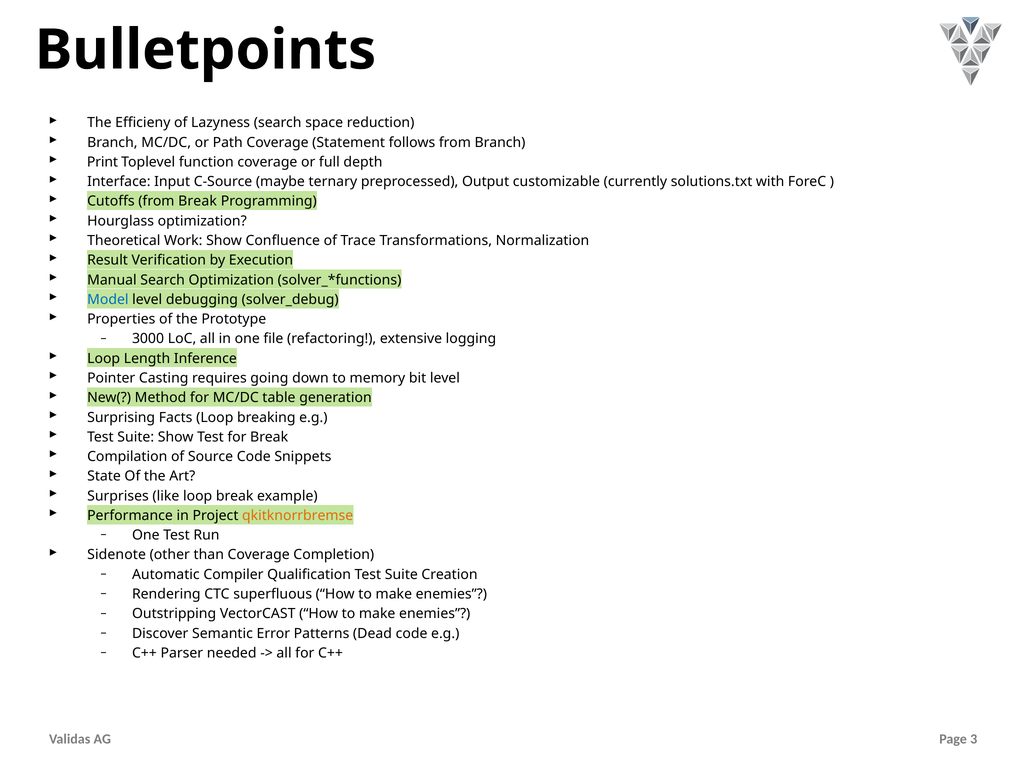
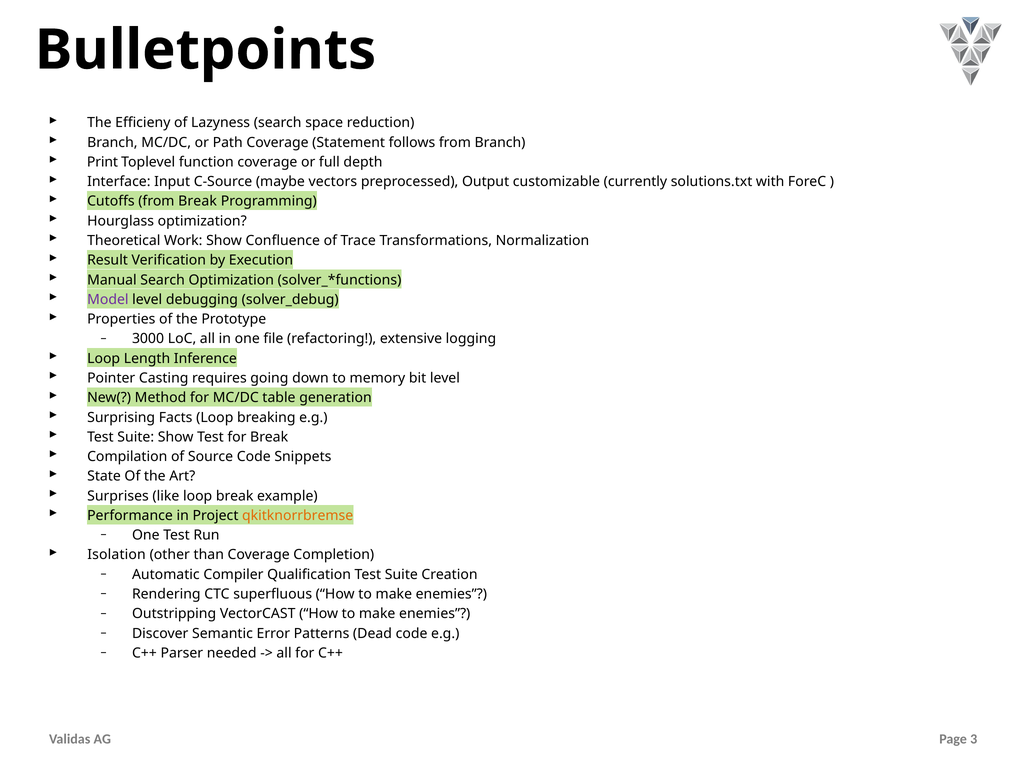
ternary: ternary -> vectors (333, 182)
Model colour: blue -> purple (108, 300)
Sidenote: Sidenote -> Isolation (117, 555)
